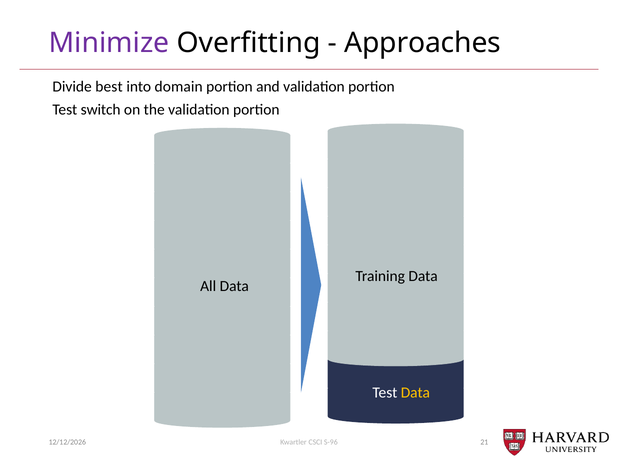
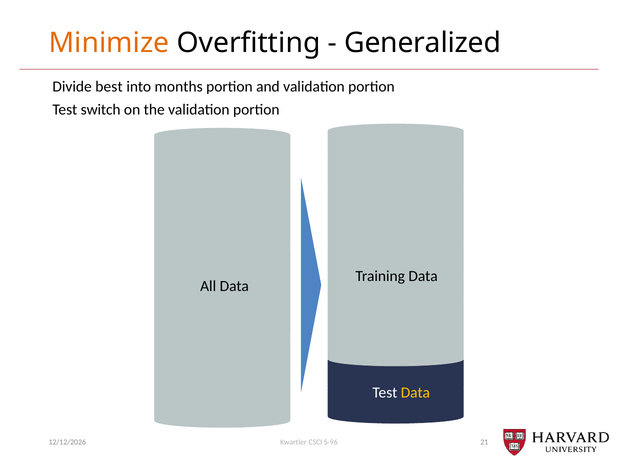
Minimize colour: purple -> orange (109, 43)
Approaches: Approaches -> Generalized (423, 43)
domain: domain -> months (179, 87)
